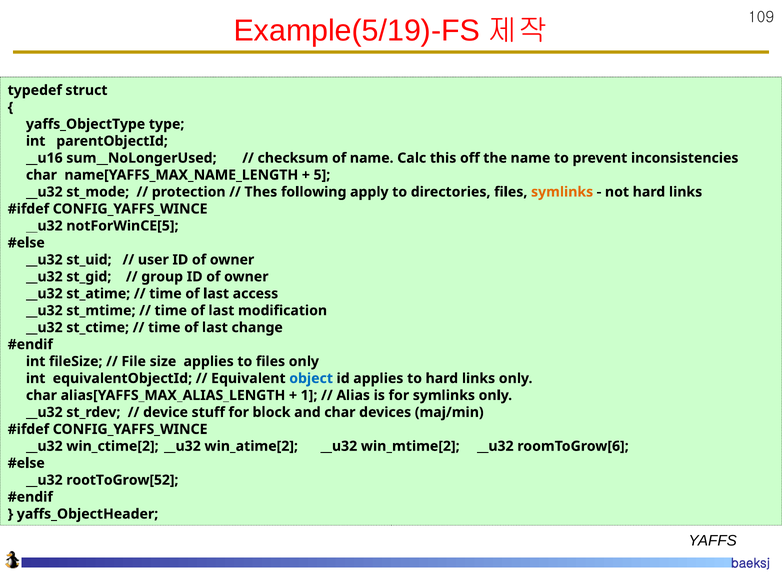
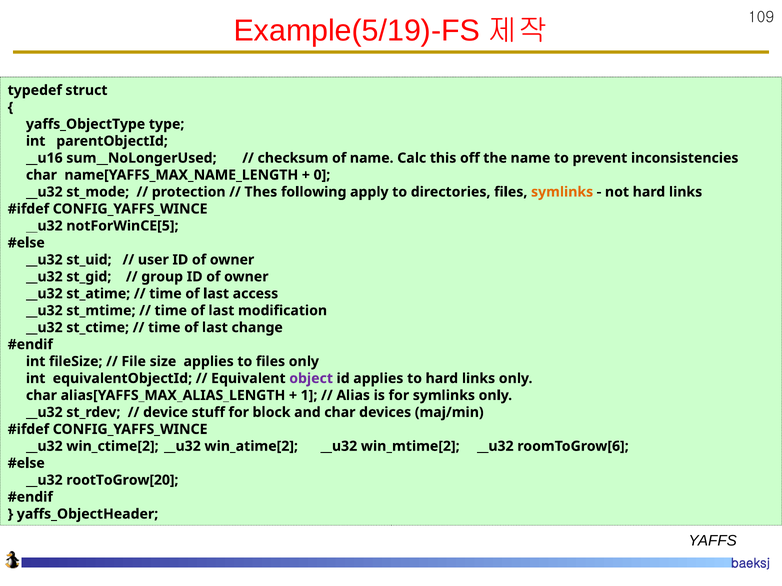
5: 5 -> 0 (322, 175)
object colour: blue -> purple (311, 379)
rootToGrow[52: rootToGrow[52 -> rootToGrow[20 (122, 480)
